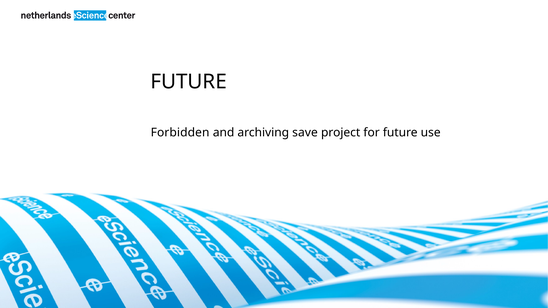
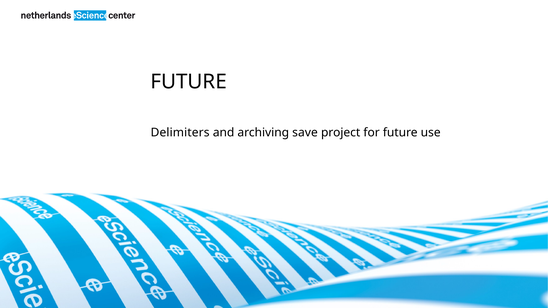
Forbidden: Forbidden -> Delimiters (180, 133)
